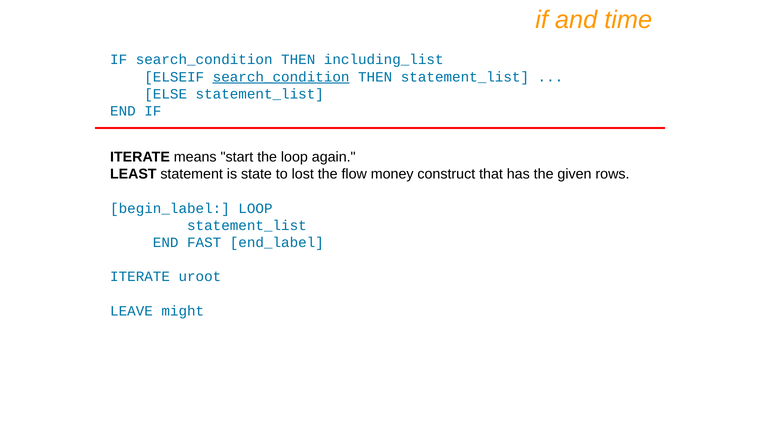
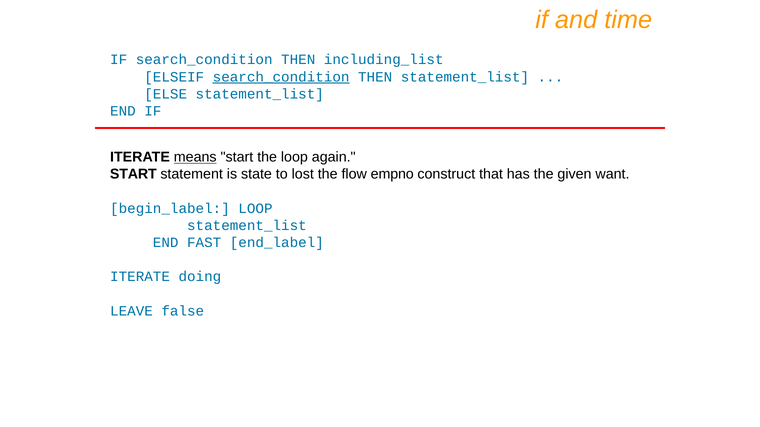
means underline: none -> present (195, 157)
LEAST: LEAST -> START (133, 174)
money: money -> empno (392, 174)
rows: rows -> want (612, 174)
uroot: uroot -> doing (200, 277)
might: might -> false (183, 311)
